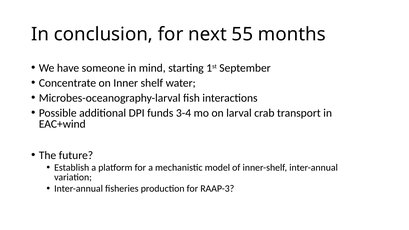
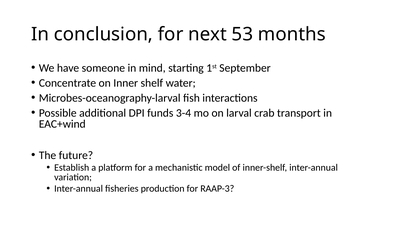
55: 55 -> 53 (242, 34)
